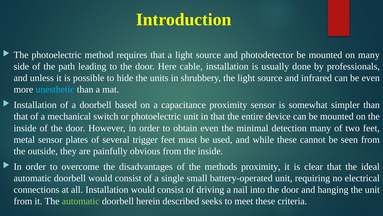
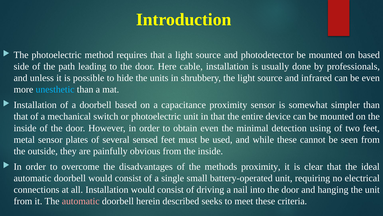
on many: many -> based (369, 55)
detection many: many -> using (320, 128)
trigger: trigger -> sensed (145, 139)
automatic colour: light green -> pink (81, 201)
